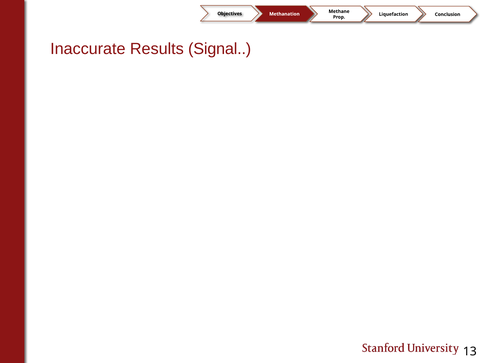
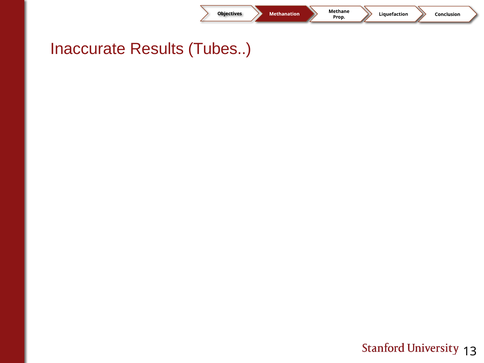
Signal: Signal -> Tubes (220, 49)
